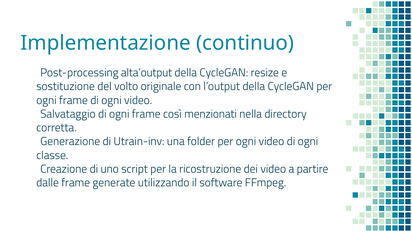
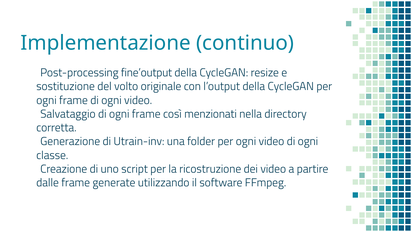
alta’output: alta’output -> fine’output (147, 73)
